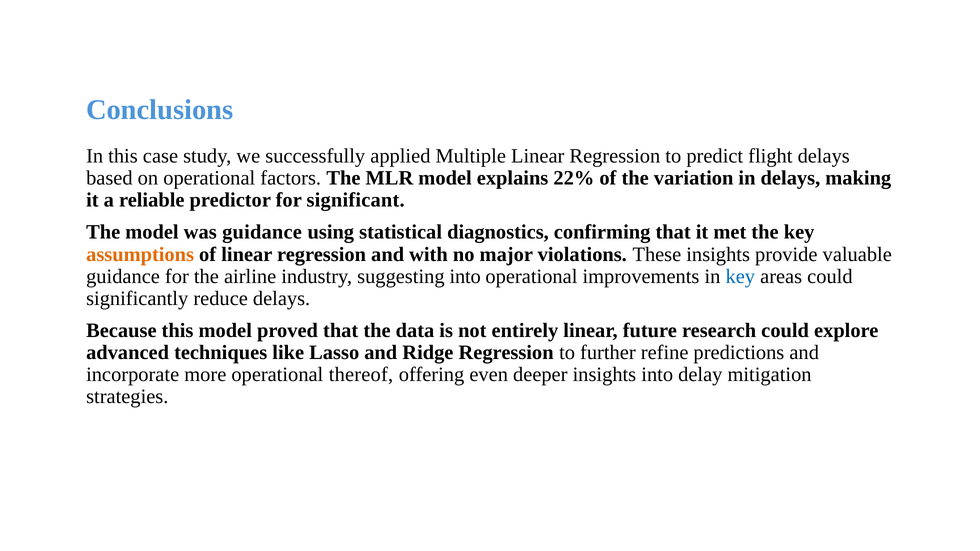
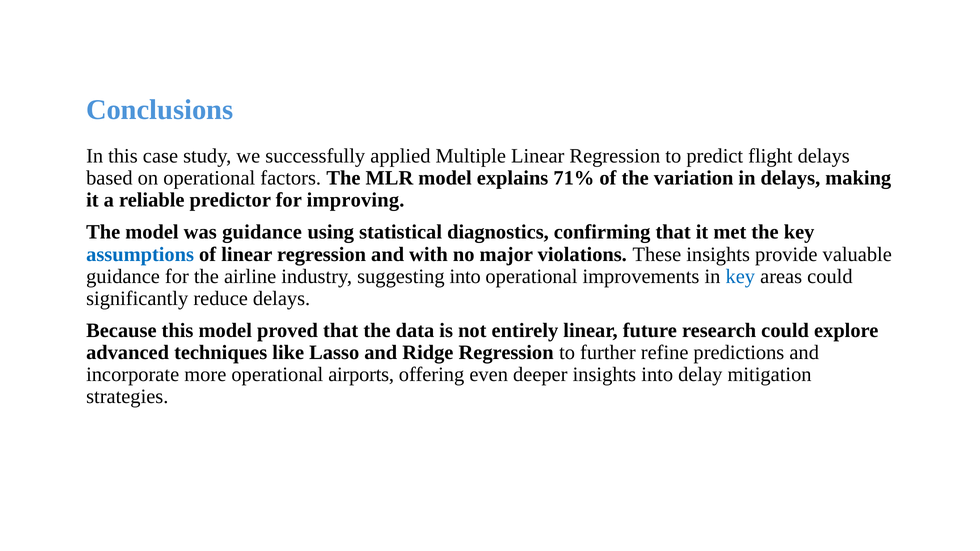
22%: 22% -> 71% (574, 178)
significant: significant -> improving (356, 200)
assumptions colour: orange -> blue (140, 254)
thereof: thereof -> airports (361, 375)
